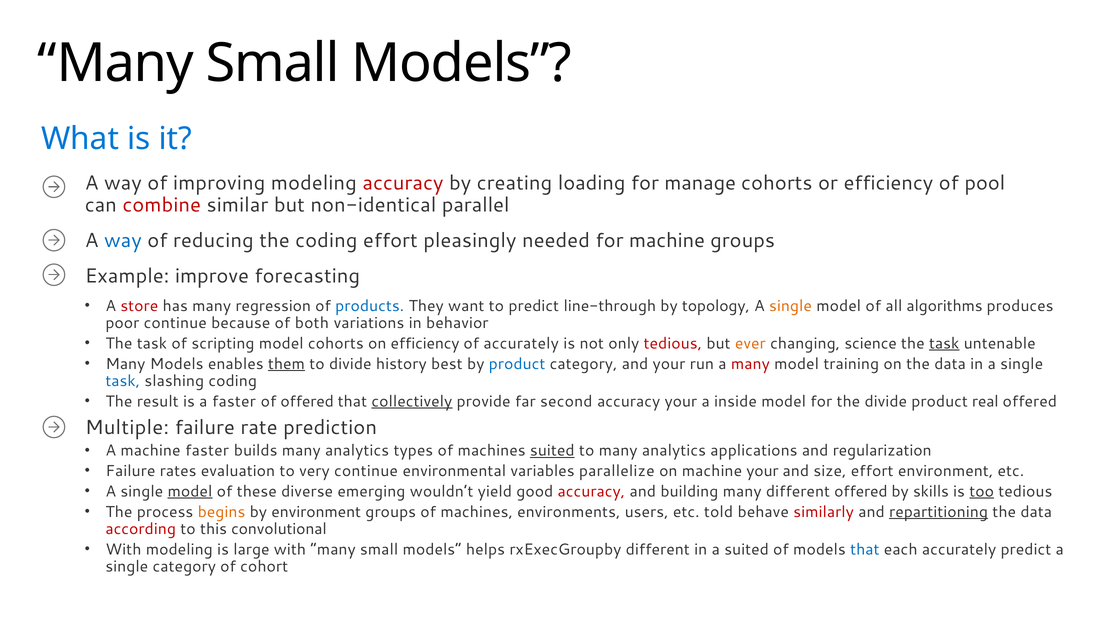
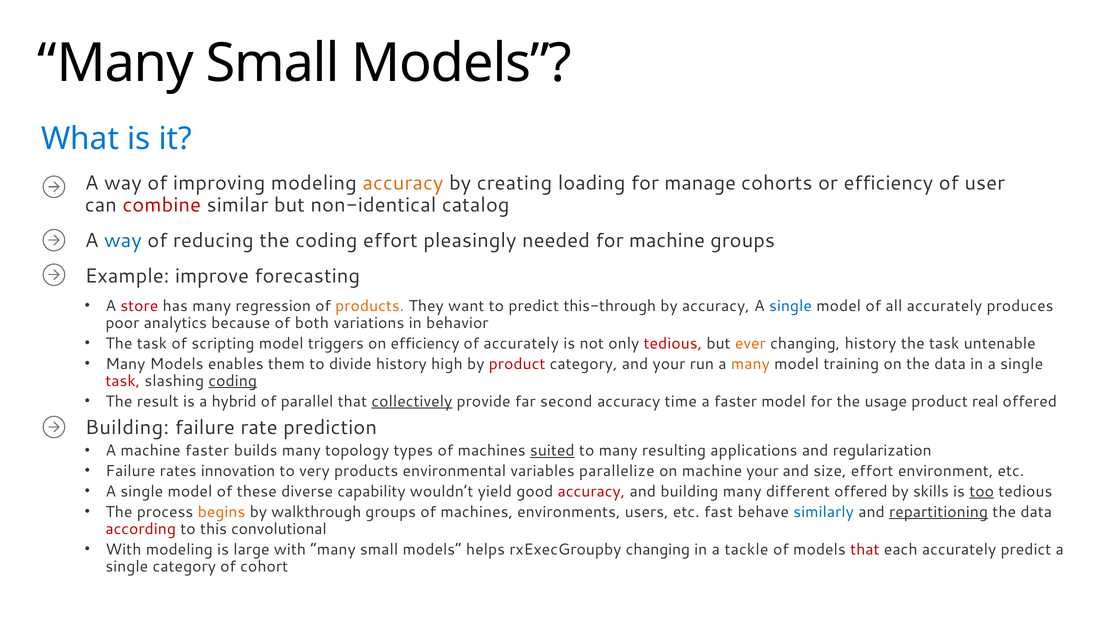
accuracy colour: red -> orange (403, 183)
pool: pool -> user (985, 183)
parallel: parallel -> catalog (476, 205)
products colour: blue -> orange (370, 306)
line-through: line-through -> this-through (610, 306)
by topology: topology -> accuracy (716, 306)
single colour: orange -> blue (790, 306)
all algorithms: algorithms -> accurately (944, 306)
poor continue: continue -> analytics (175, 323)
model cohorts: cohorts -> triggers (336, 344)
changing science: science -> history (870, 344)
task underline: present -> none (944, 344)
them underline: present -> none (286, 364)
best: best -> high (447, 364)
product colour: blue -> red (517, 364)
many colour: red -> orange (750, 364)
task colour: blue -> red (123, 381)
coding underline: none -> present (233, 381)
a faster: faster -> hybrid (234, 402)
of offered: offered -> parallel (307, 402)
accuracy your: your -> time (681, 402)
a inside: inside -> faster (736, 402)
the divide: divide -> usage (886, 402)
Multiple: Multiple -> Building (127, 428)
builds many analytics: analytics -> topology (357, 451)
to many analytics: analytics -> resulting (674, 451)
evaluation: evaluation -> innovation (238, 471)
very continue: continue -> products (366, 471)
model underline: present -> none (190, 492)
emerging: emerging -> capability (371, 492)
by environment: environment -> walkthrough (316, 512)
told: told -> fast (719, 512)
similarly colour: red -> blue (824, 512)
rxExecGroupby different: different -> changing (658, 550)
a suited: suited -> tackle (746, 550)
that colour: blue -> red (865, 550)
